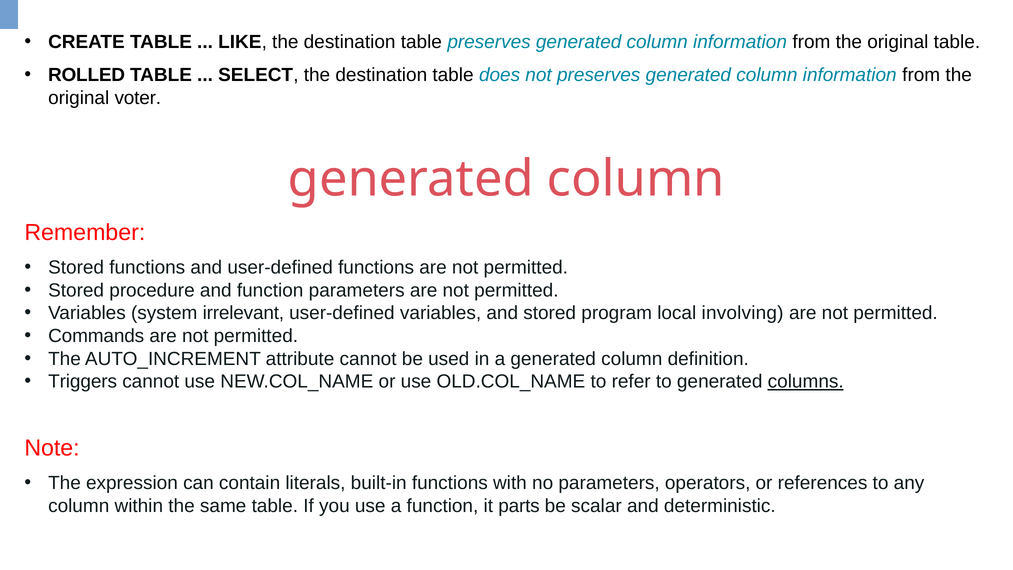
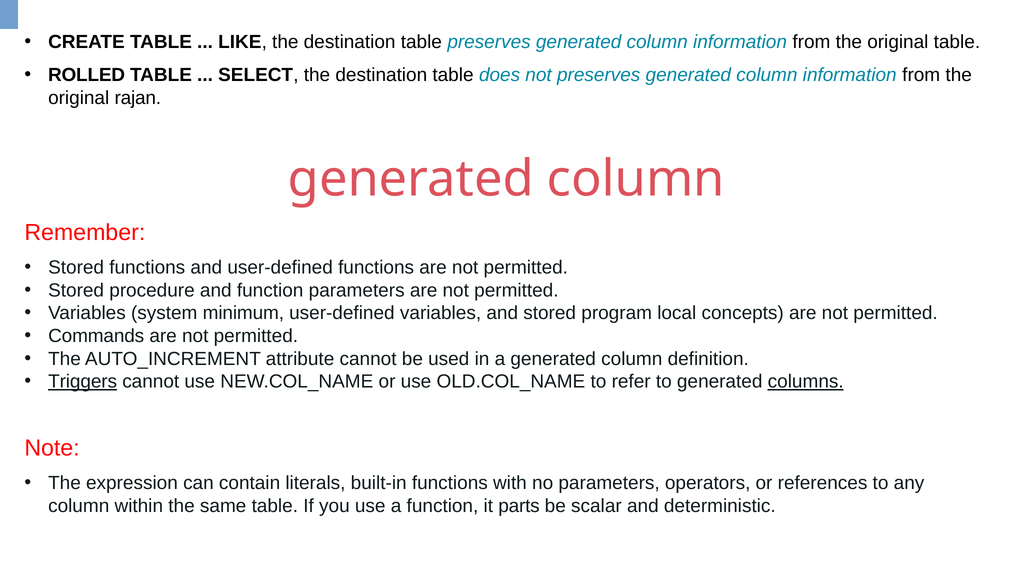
voter: voter -> rajan (138, 98)
irrelevant: irrelevant -> minimum (243, 313)
involving: involving -> concepts (743, 313)
Triggers underline: none -> present (83, 381)
